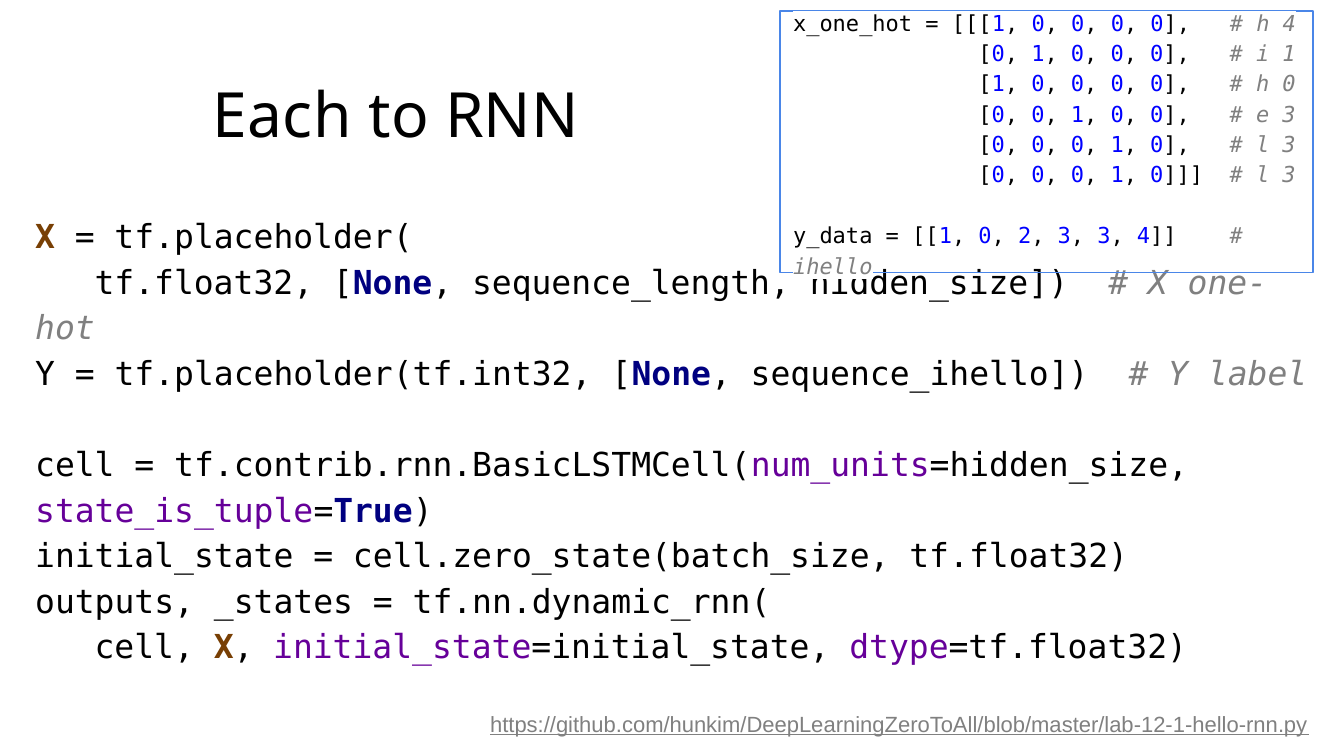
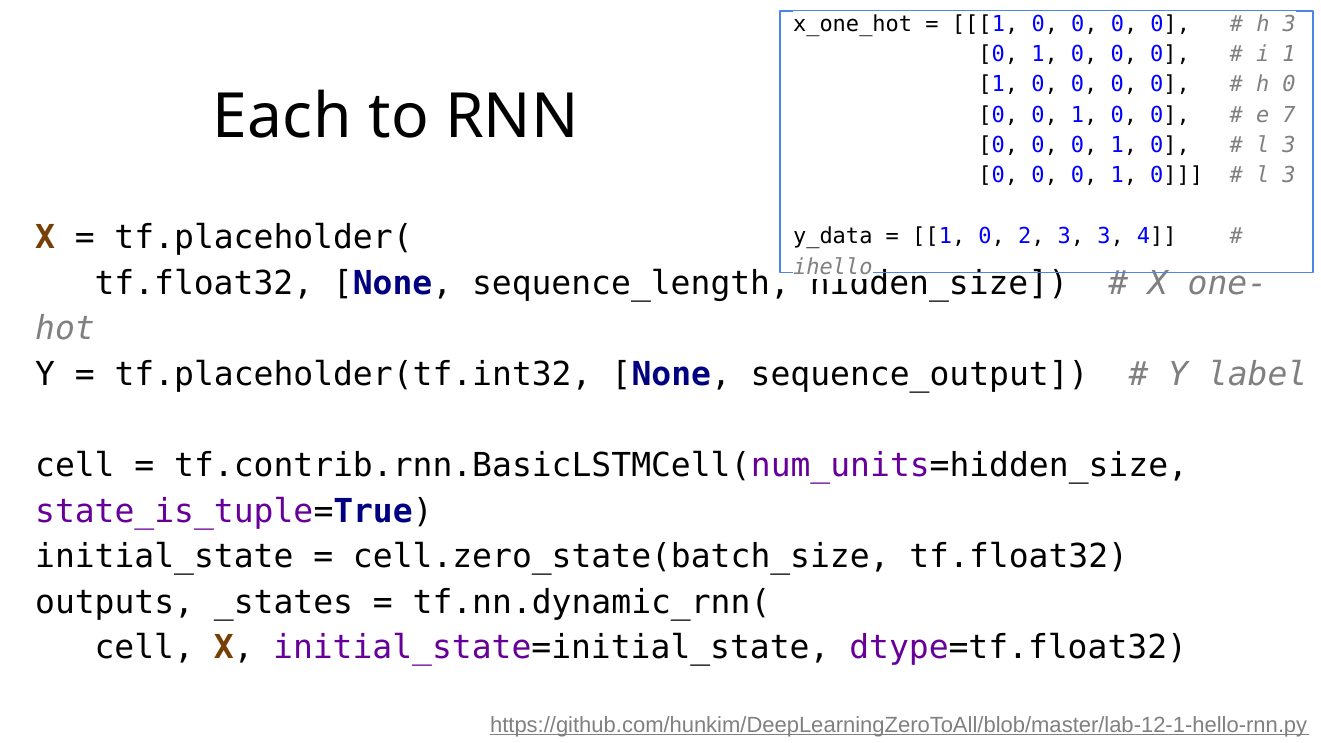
h 4: 4 -> 3 (1289, 24)
e 3: 3 -> 7 (1289, 115)
sequence_ihello: sequence_ihello -> sequence_output (920, 375)
